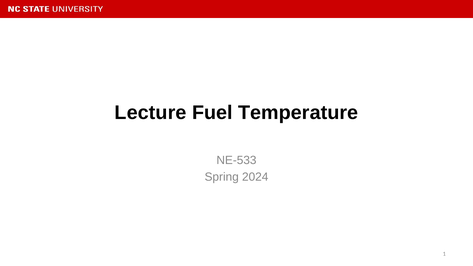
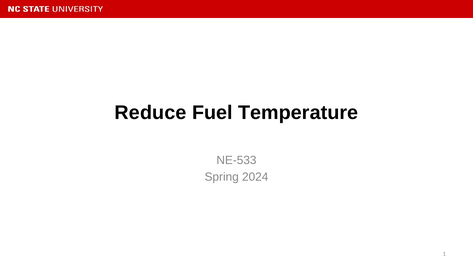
Lecture: Lecture -> Reduce (151, 113)
